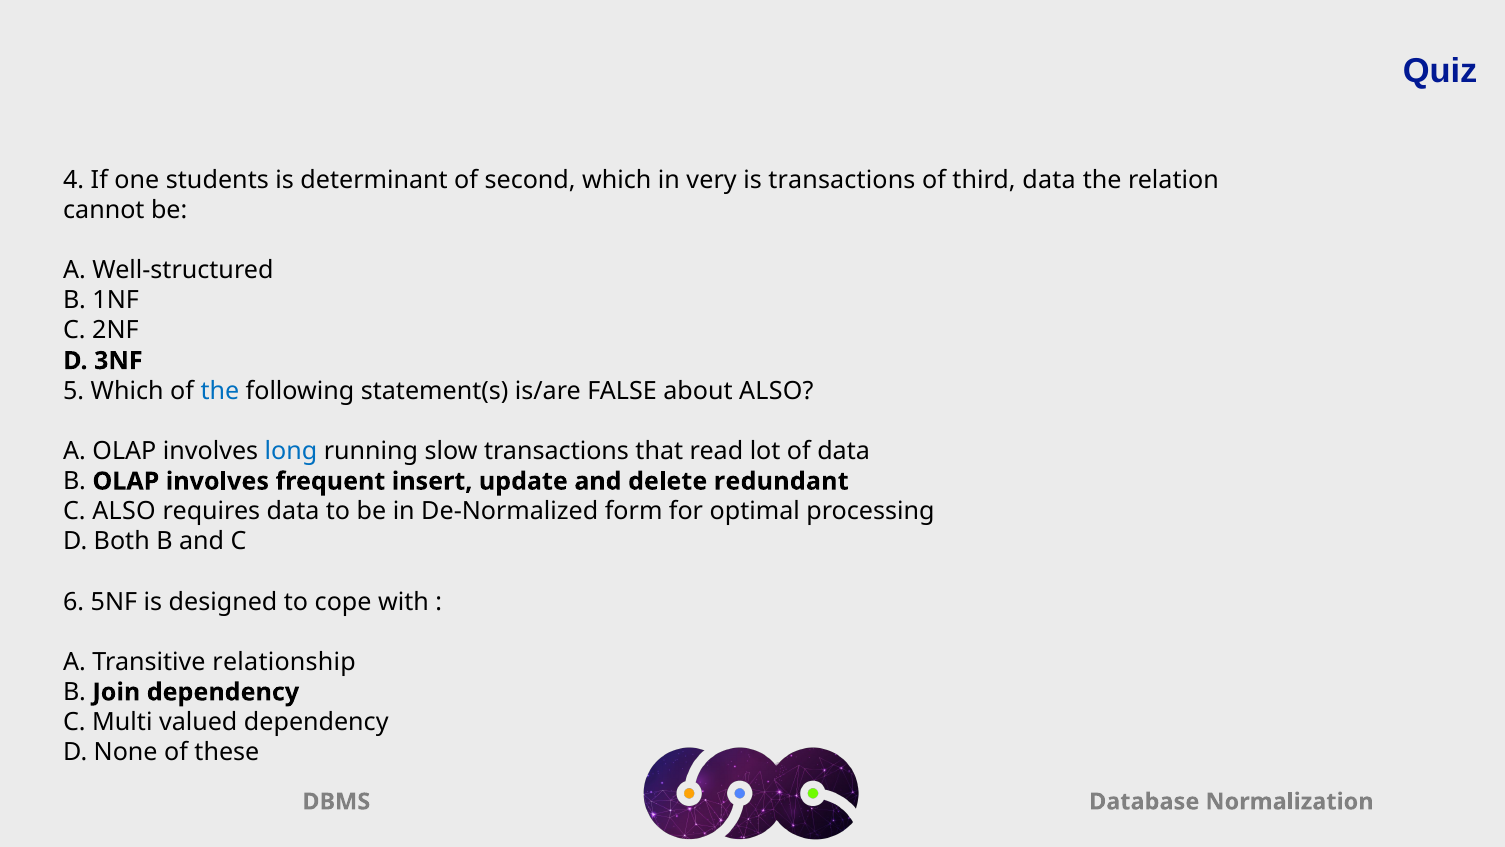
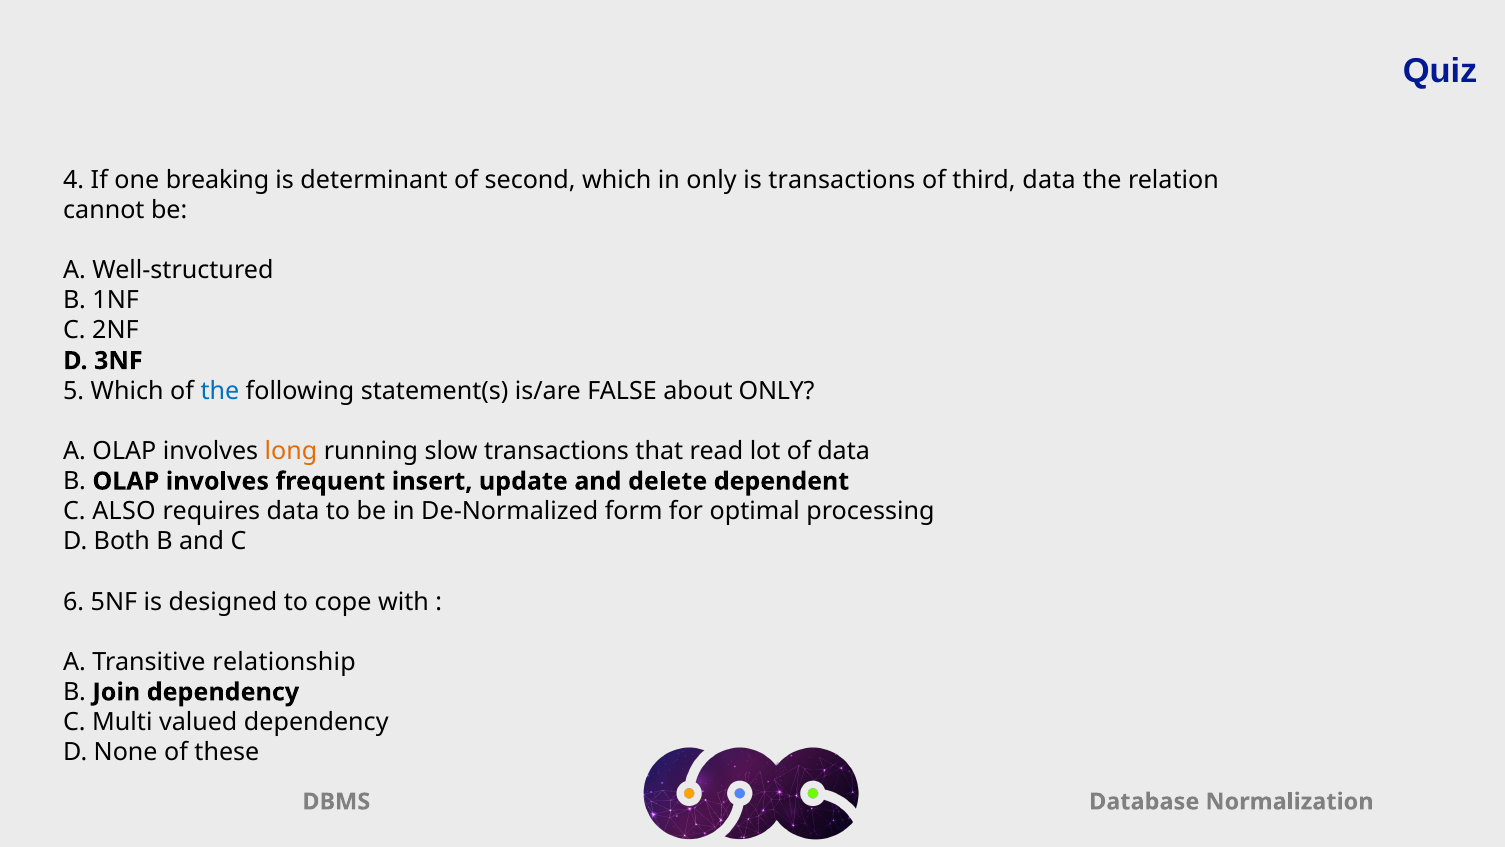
students: students -> breaking (217, 180)
in very: very -> only (712, 180)
about ALSO: ALSO -> ONLY (777, 391)
long colour: blue -> orange (291, 451)
redundant: redundant -> dependent (781, 481)
